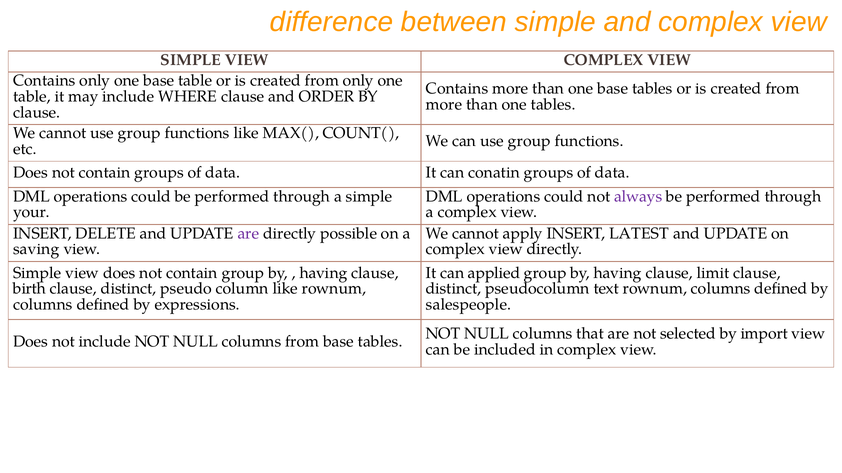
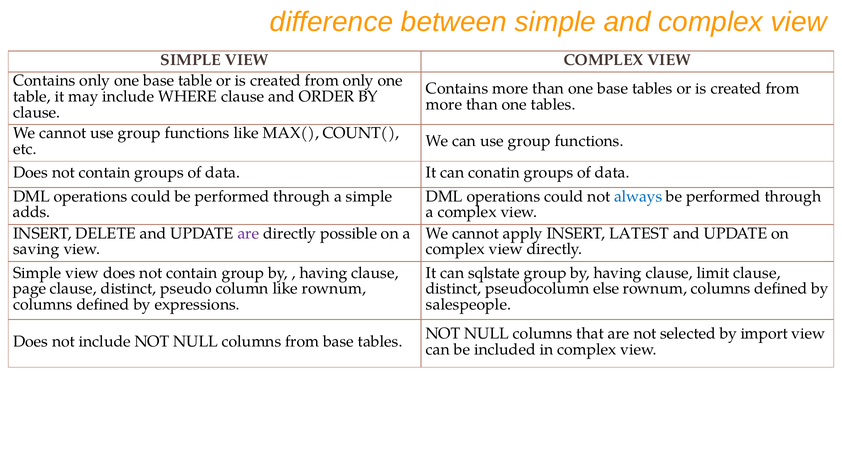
always colour: purple -> blue (638, 197)
your: your -> adds (31, 213)
applied: applied -> sqlstate (494, 273)
birth: birth -> page (30, 289)
text: text -> else (606, 289)
